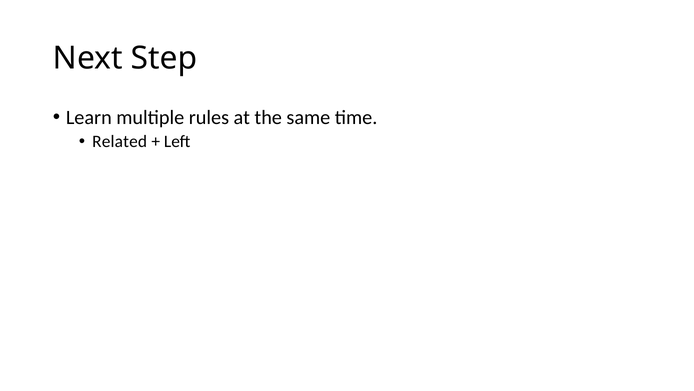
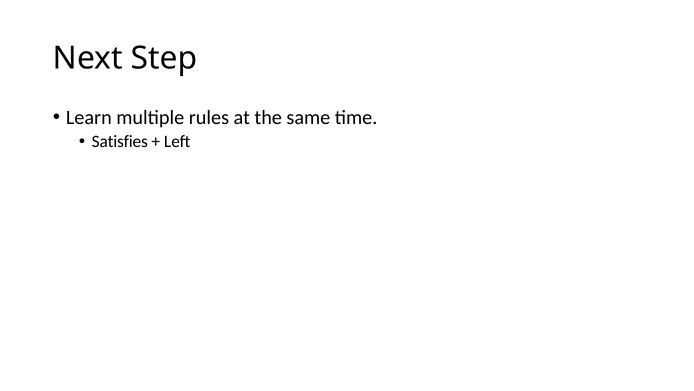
Related: Related -> Satisfies (120, 141)
